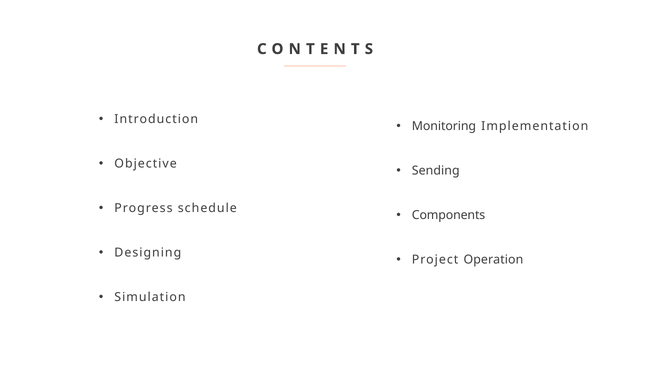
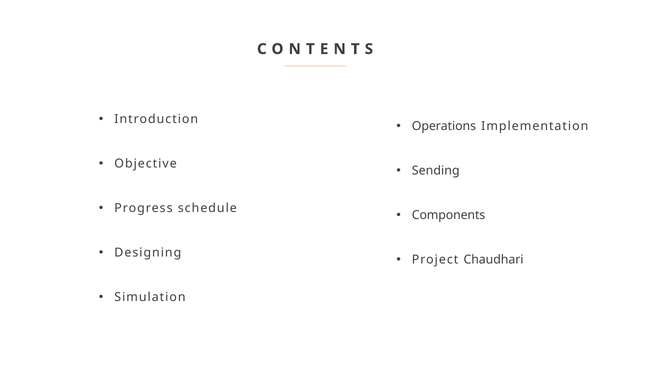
Monitoring: Monitoring -> Operations (444, 126)
Operation: Operation -> Chaudhari (494, 260)
